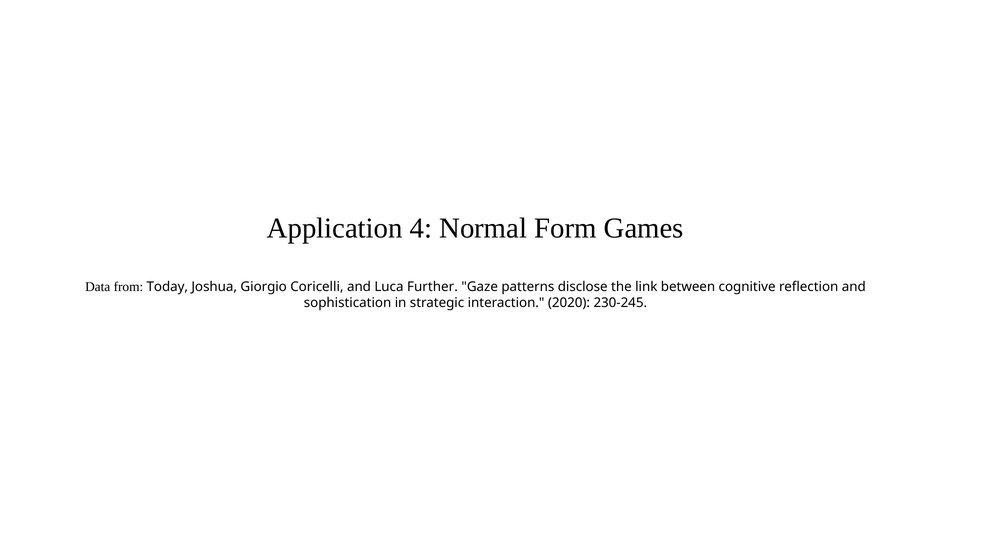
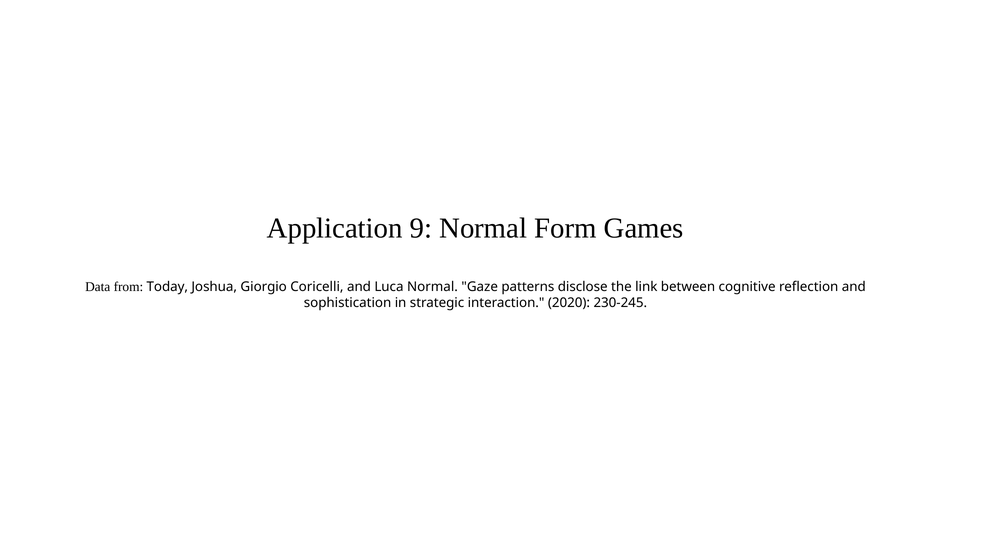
4: 4 -> 9 (421, 228)
Luca Further: Further -> Normal (432, 287)
